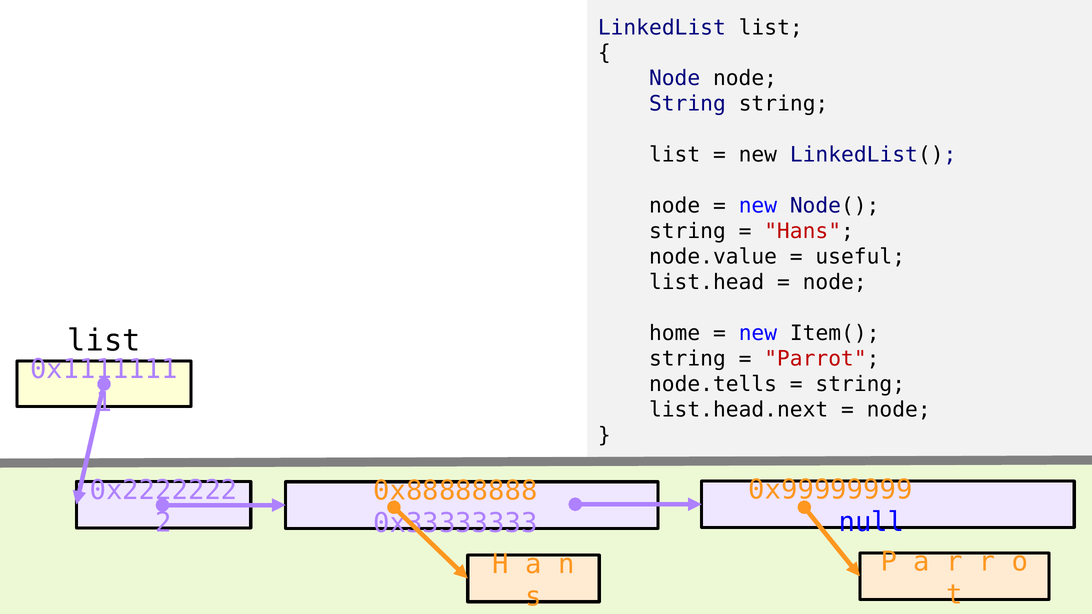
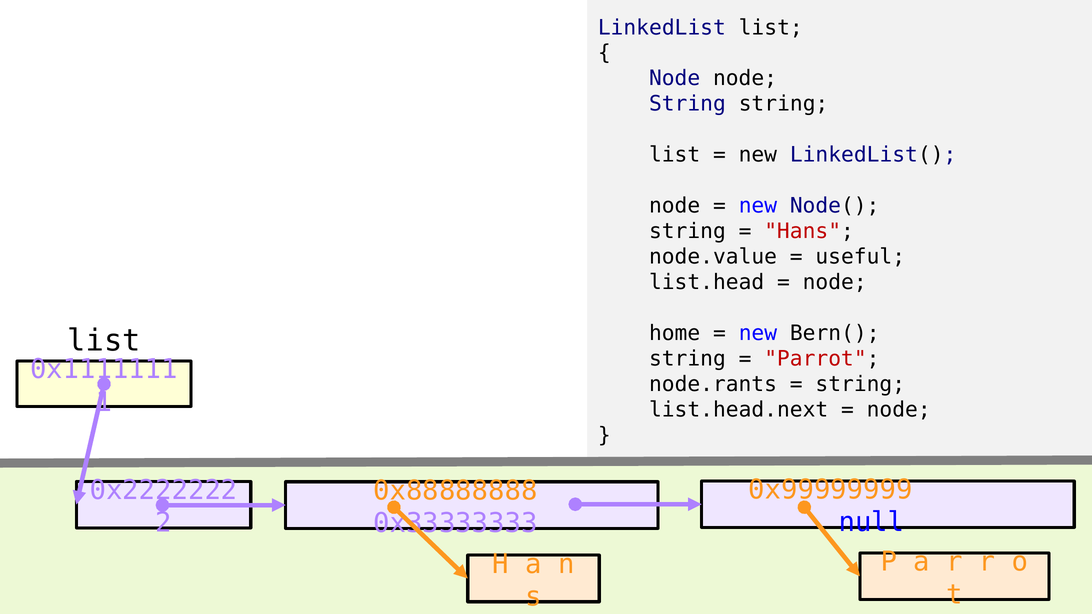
Item(: Item( -> Bern( (835, 333)
node.tells: node.tells -> node.rants (713, 384)
